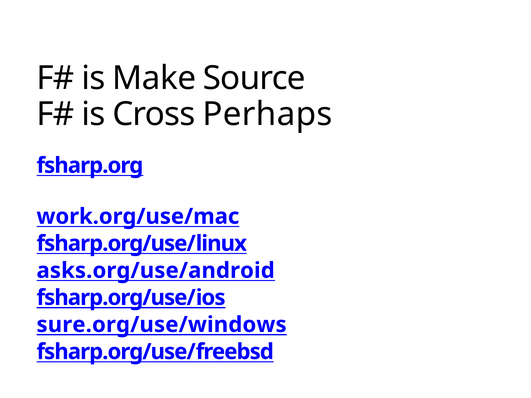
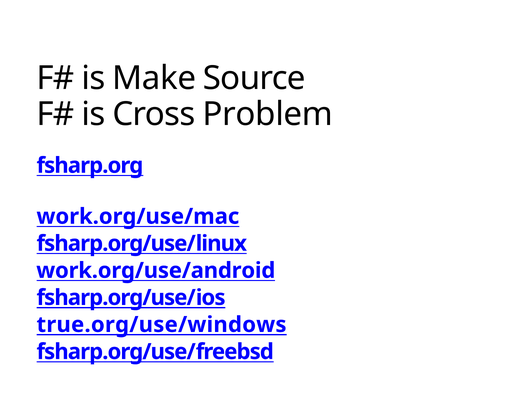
Perhaps: Perhaps -> Problem (268, 114)
asks.org/use/android: asks.org/use/android -> work.org/use/android (156, 271)
sure.org/use/windows: sure.org/use/windows -> true.org/use/windows (162, 325)
